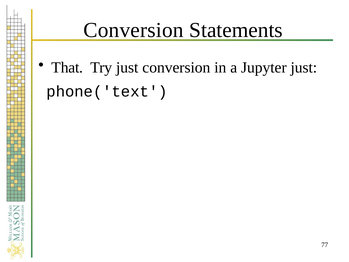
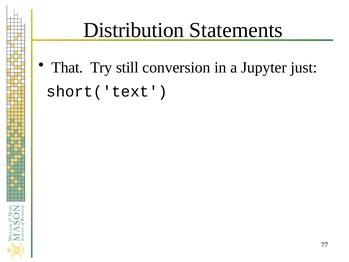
Conversion: Conversion -> Distribution (134, 30)
Try just: just -> still (127, 67)
phone('text: phone('text -> short('text (107, 91)
